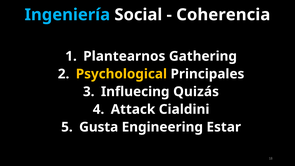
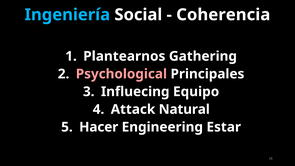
Psychological colour: yellow -> pink (121, 74)
Quizás: Quizás -> Equipo (196, 92)
Cialdini: Cialdini -> Natural (184, 109)
Gusta: Gusta -> Hacer (99, 127)
